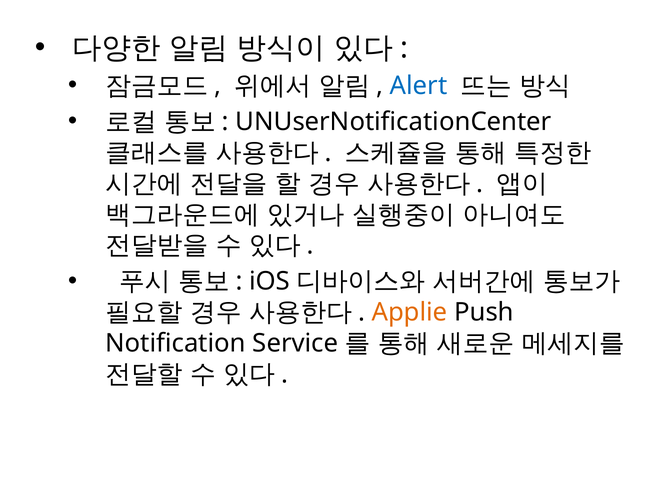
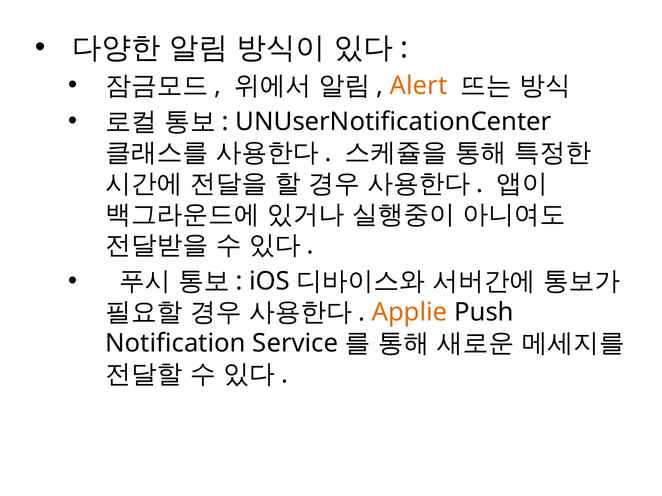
Alert colour: blue -> orange (419, 86)
